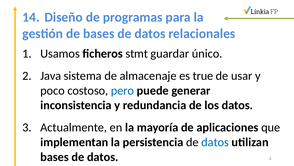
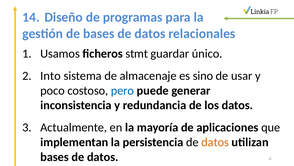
Java: Java -> Into (51, 76)
true: true -> sino (203, 76)
datos colour: blue -> orange (215, 142)
